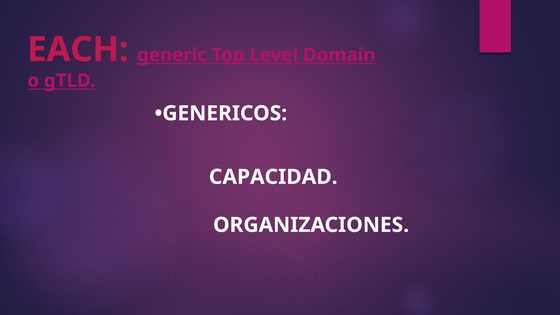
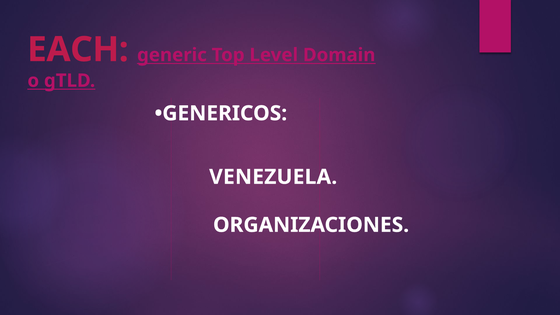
CAPACIDAD: CAPACIDAD -> VENEZUELA (273, 177)
